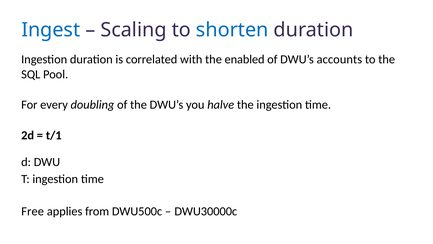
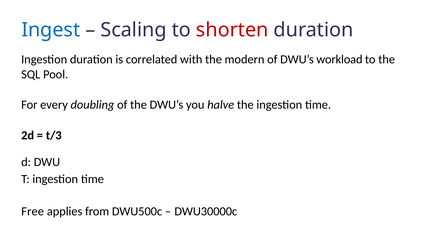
shorten colour: blue -> red (232, 30)
enabled: enabled -> modern (245, 59)
accounts: accounts -> workload (339, 59)
t/1: t/1 -> t/3 (54, 135)
